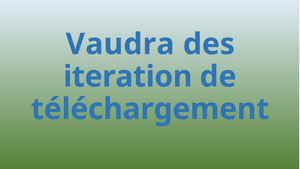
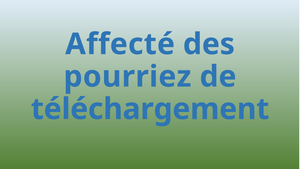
Vaudra: Vaudra -> Affecté (120, 44)
iteration: iteration -> pourriez (127, 77)
